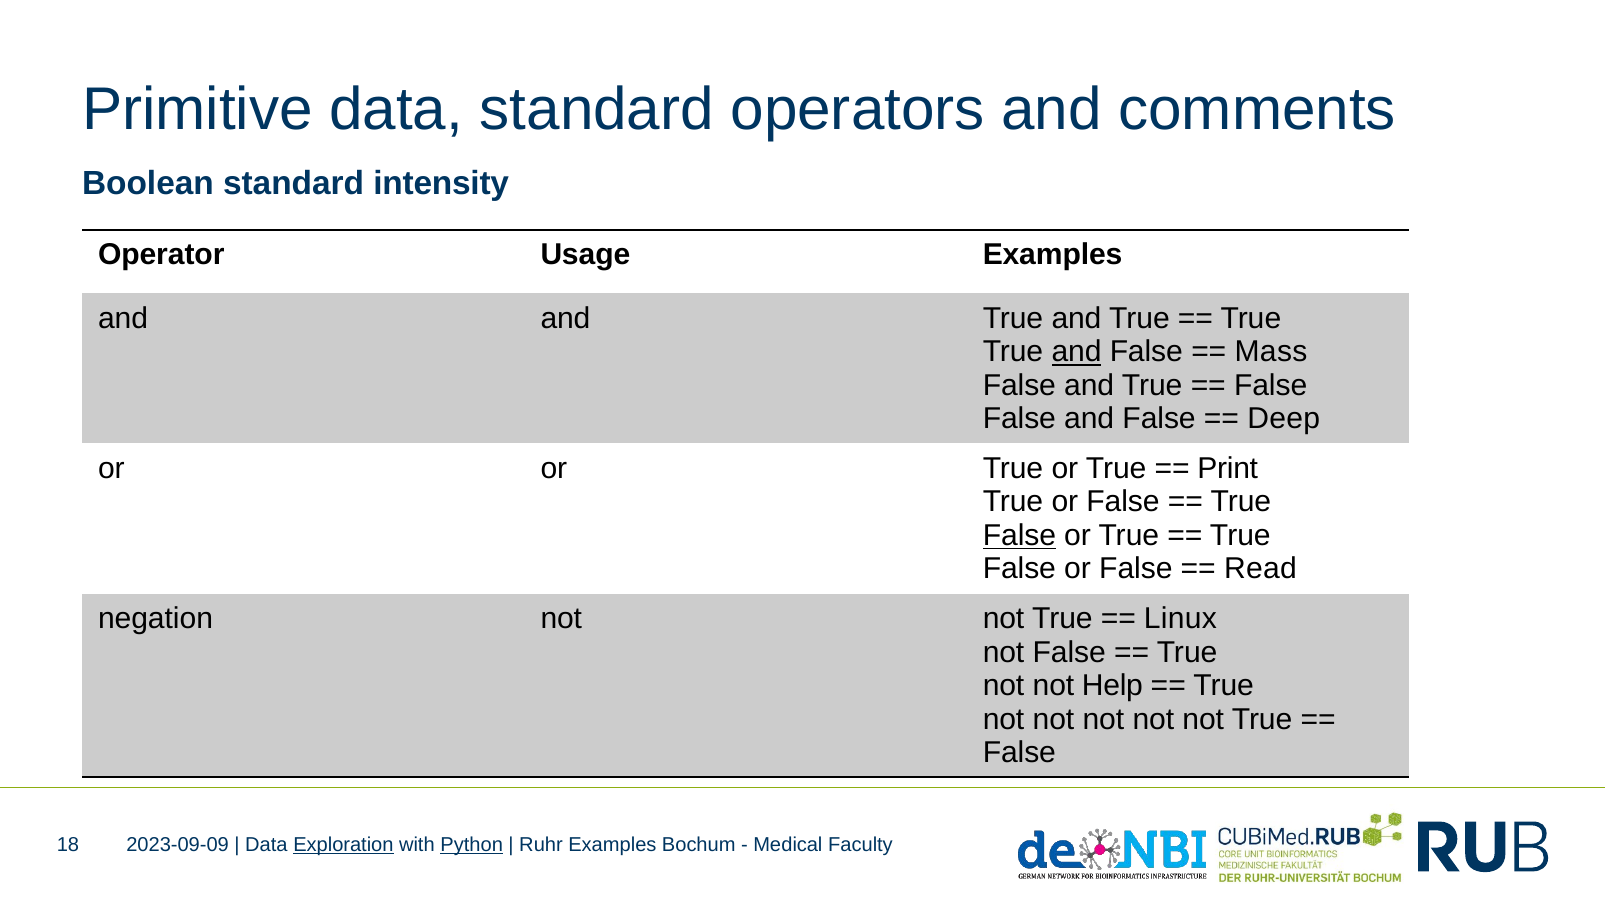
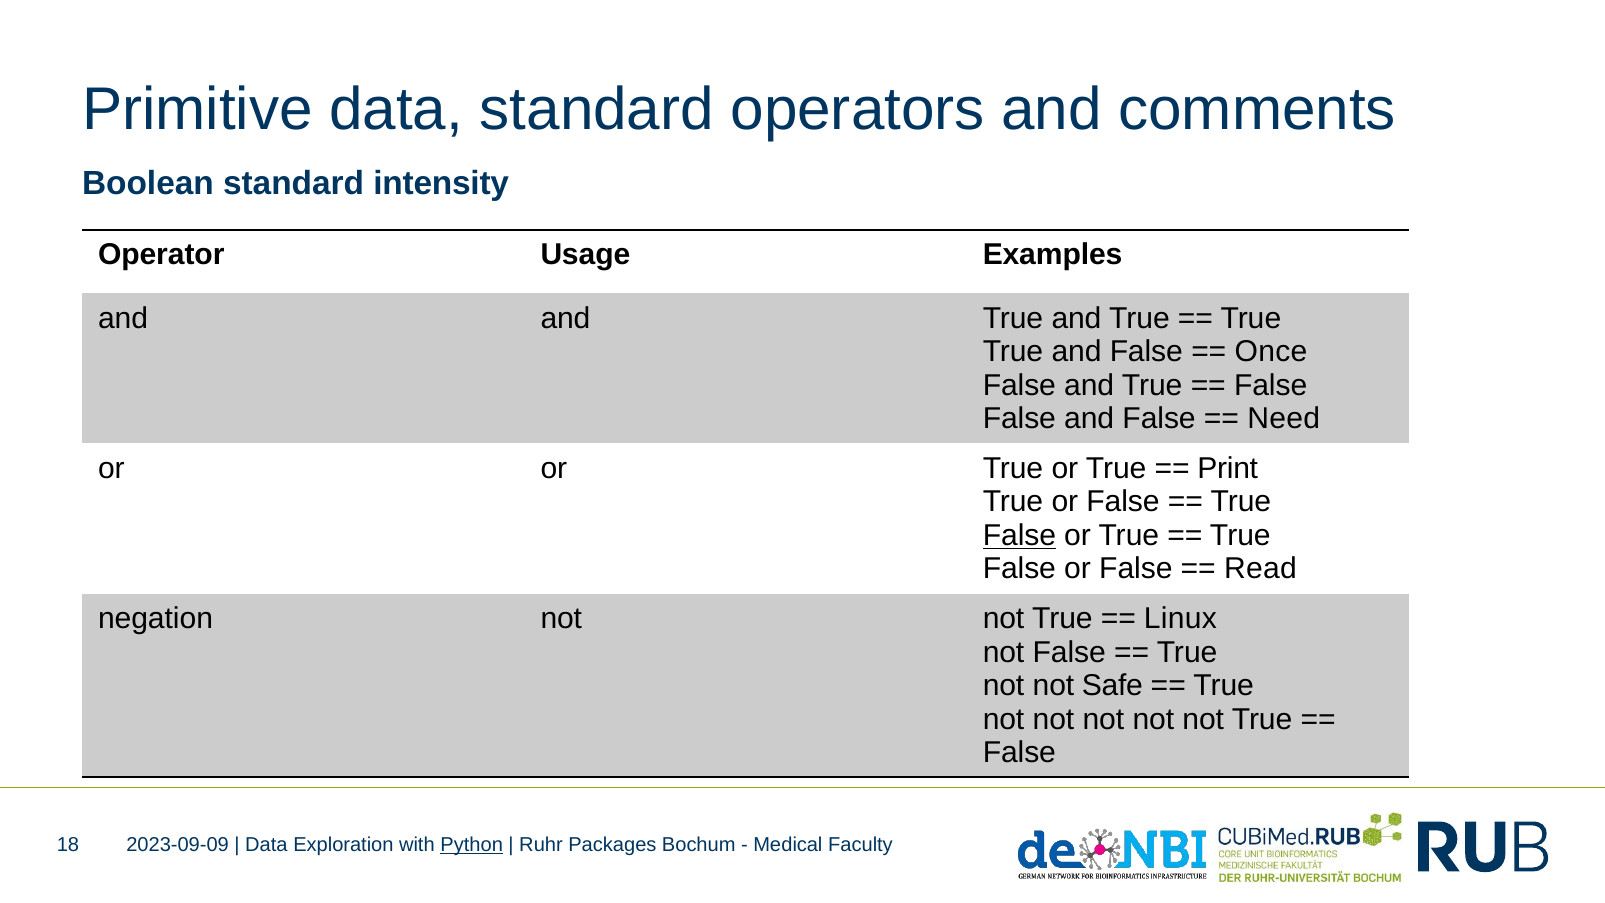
and underline: present -> none (1077, 352)
Mass: Mass -> Once (1271, 352)
Deep: Deep -> Need (1284, 419)
Help: Help -> Safe (1112, 686)
Exploration underline: present -> none (343, 845)
Ruhr Examples: Examples -> Packages (612, 845)
